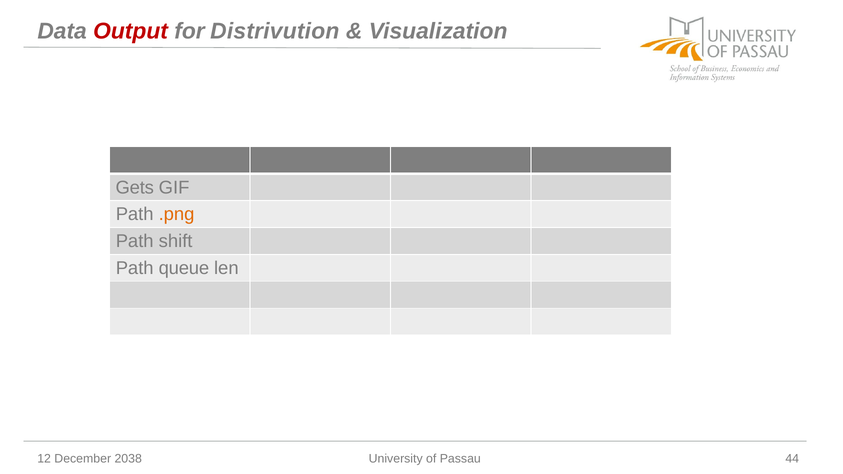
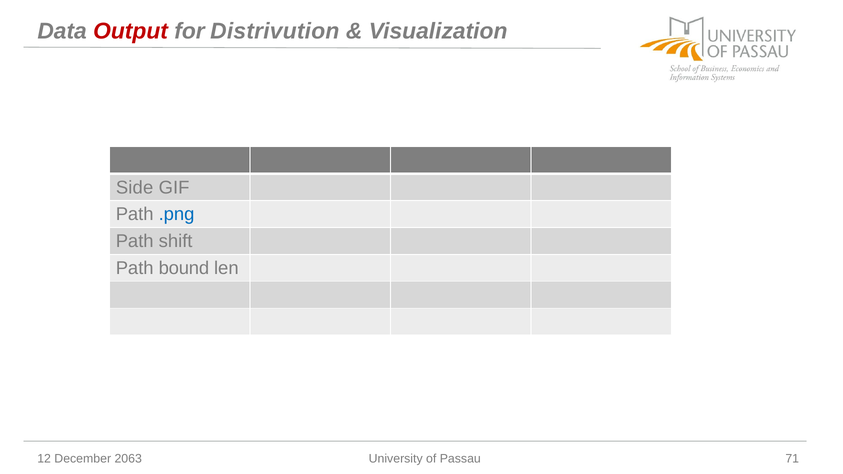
Gets: Gets -> Side (135, 188)
.png colour: orange -> blue (177, 214)
queue: queue -> bound (184, 268)
2038: 2038 -> 2063 (128, 459)
44: 44 -> 71 (792, 459)
